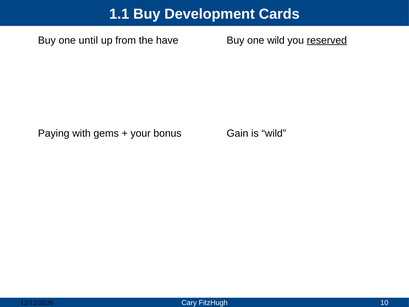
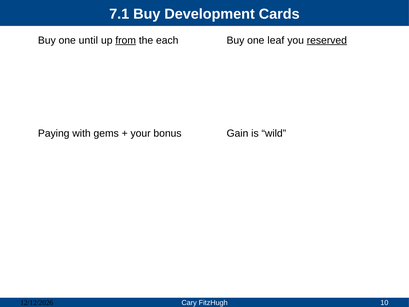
1.1: 1.1 -> 7.1 (119, 14)
from underline: none -> present (126, 40)
have: have -> each (167, 40)
one wild: wild -> leaf (276, 40)
